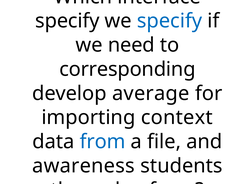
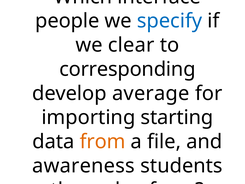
specify: specify -> people (67, 21)
need: need -> clear (131, 45)
context: context -> starting (177, 117)
from colour: blue -> orange (103, 142)
